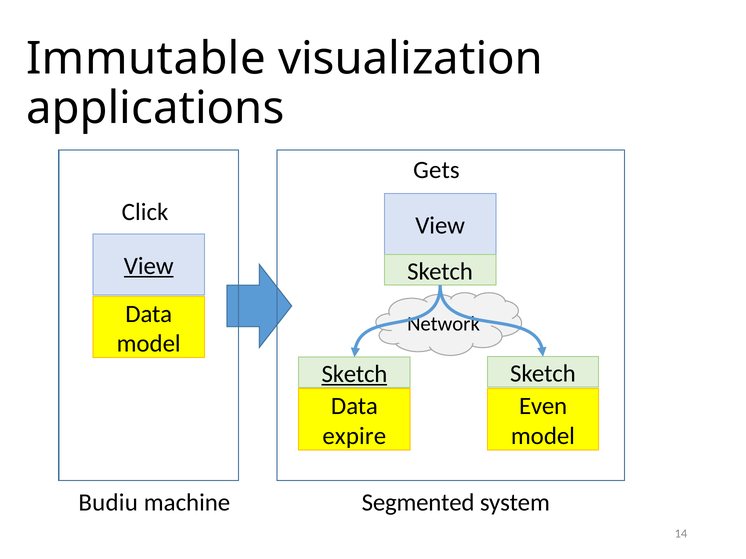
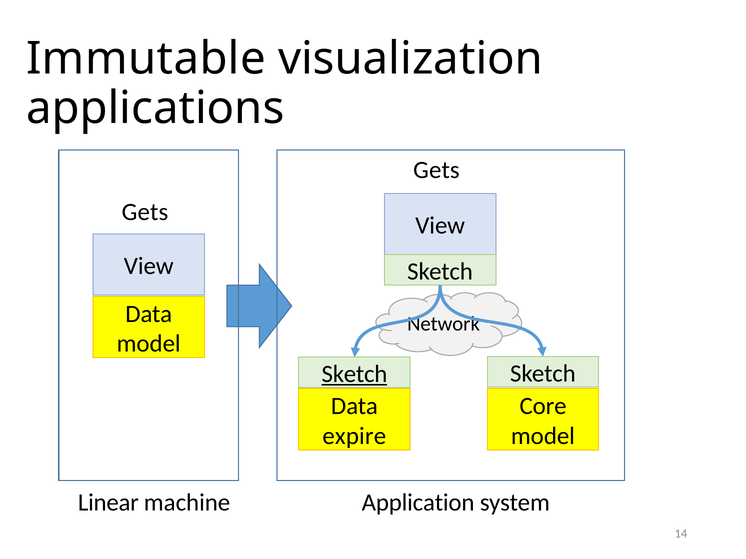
Click: Click -> Gets (145, 212)
View underline: present -> none (149, 266)
Even: Even -> Core (543, 406)
Budiu: Budiu -> Linear (108, 503)
Segmented: Segmented -> Application (418, 503)
